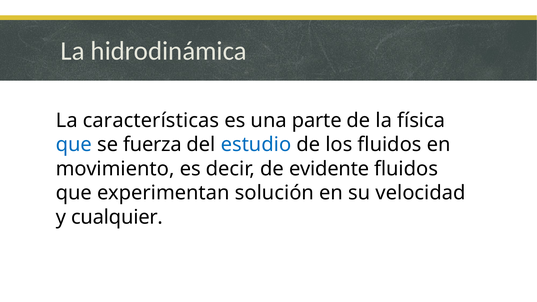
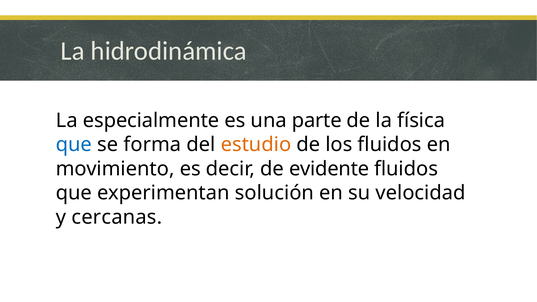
características: características -> especialmente (151, 121)
fuerza: fuerza -> forma (152, 145)
estudio colour: blue -> orange (256, 145)
cualquier: cualquier -> cercanas (117, 217)
